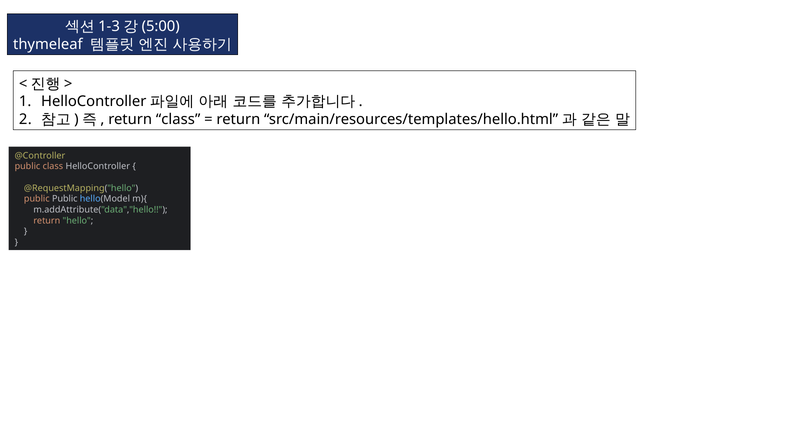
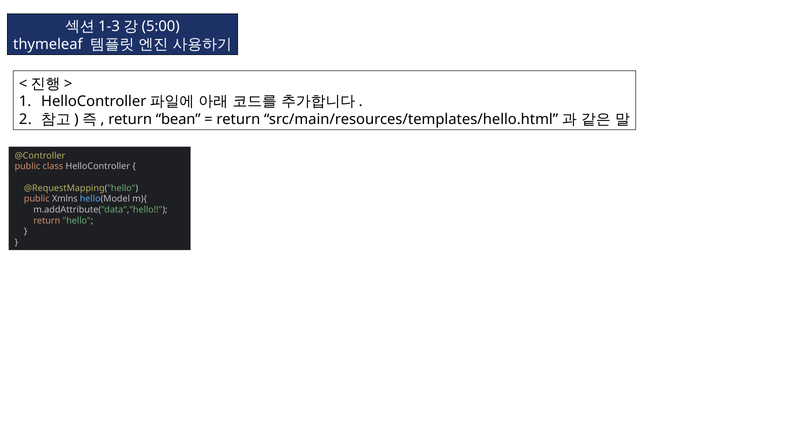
return class: class -> bean (178, 119)
public Public: Public -> Xmlns (65, 199)
